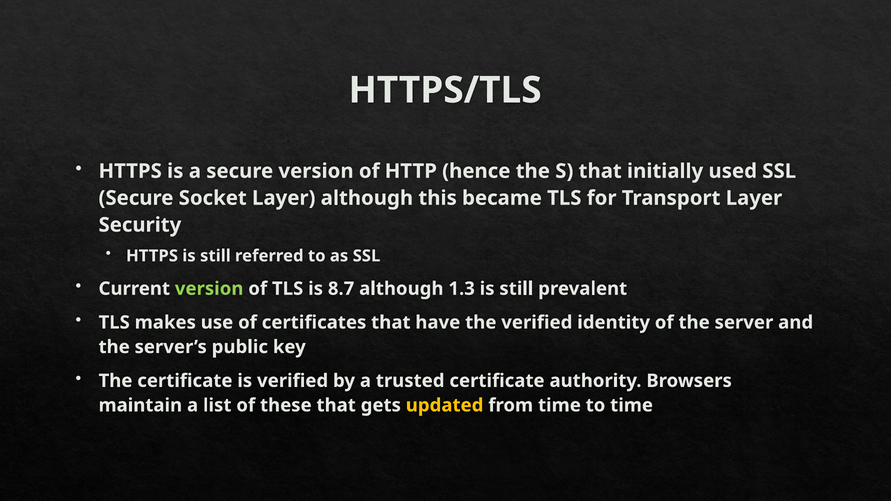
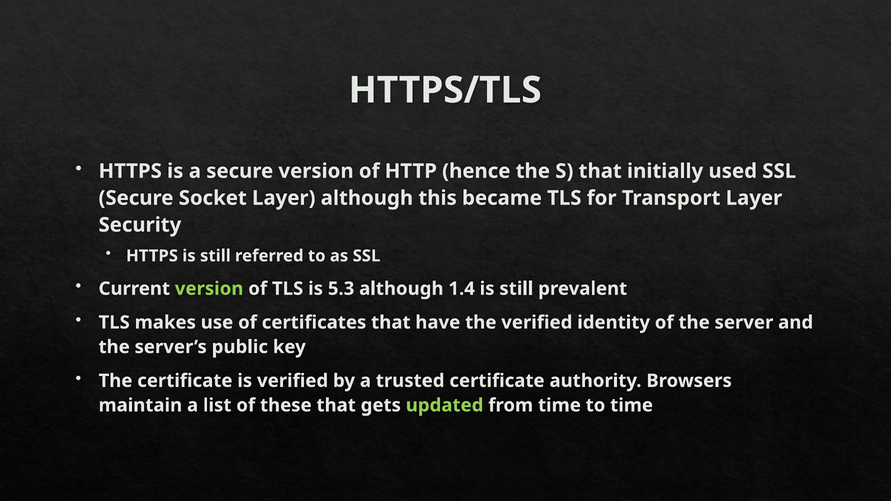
8.7: 8.7 -> 5.3 (341, 289)
1.3: 1.3 -> 1.4 (462, 289)
updated colour: yellow -> light green (445, 405)
